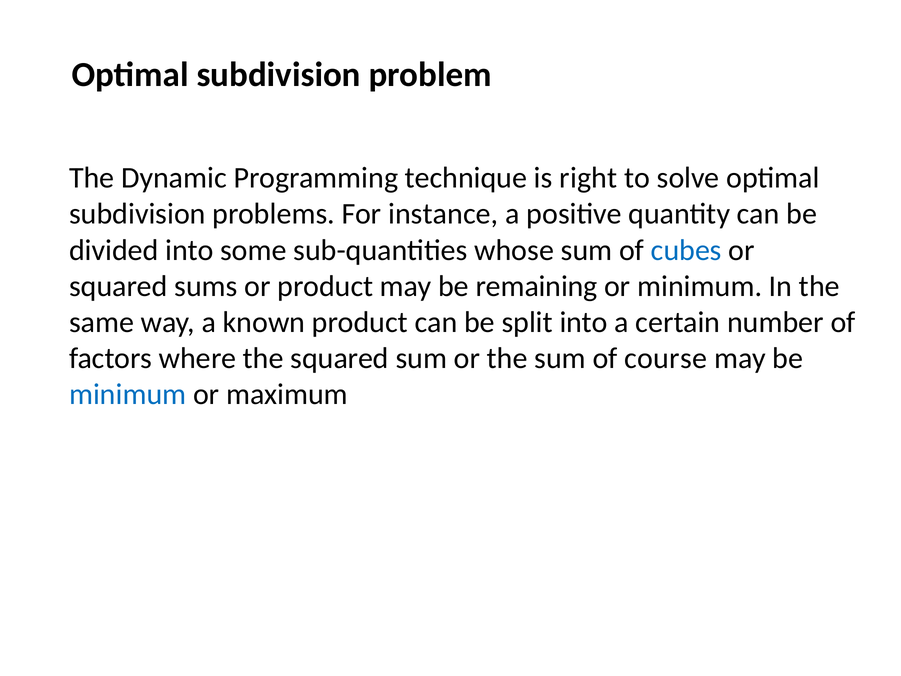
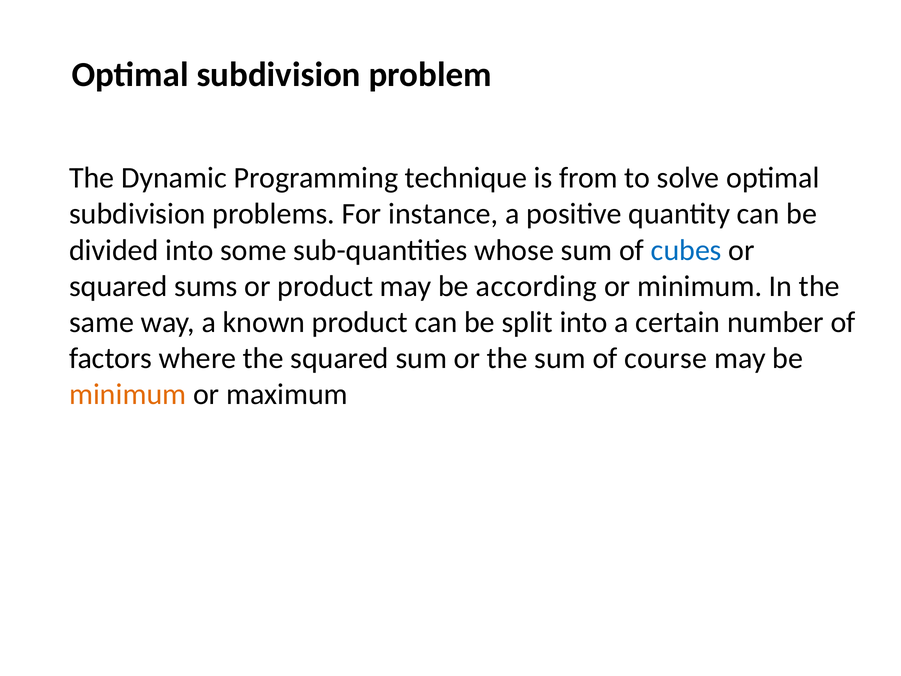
right: right -> from (589, 178)
remaining: remaining -> according (536, 286)
minimum colour: blue -> orange (128, 394)
